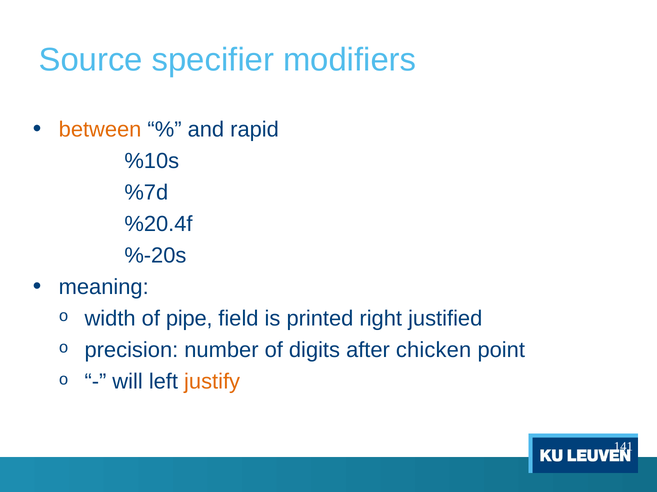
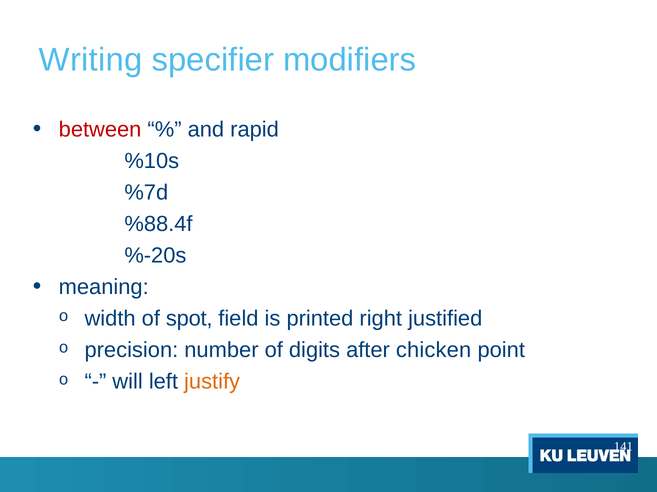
Source: Source -> Writing (91, 60)
between colour: orange -> red (100, 130)
%20.4f: %20.4f -> %88.4f (158, 224)
pipe: pipe -> spot (189, 319)
